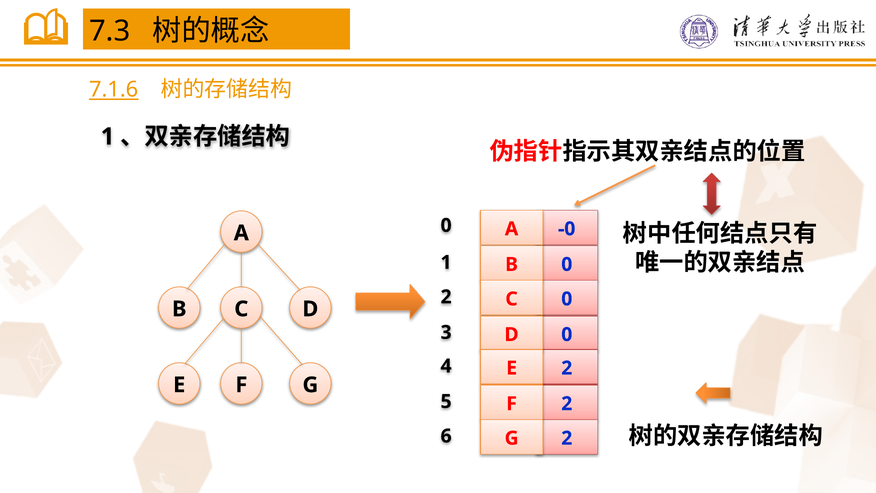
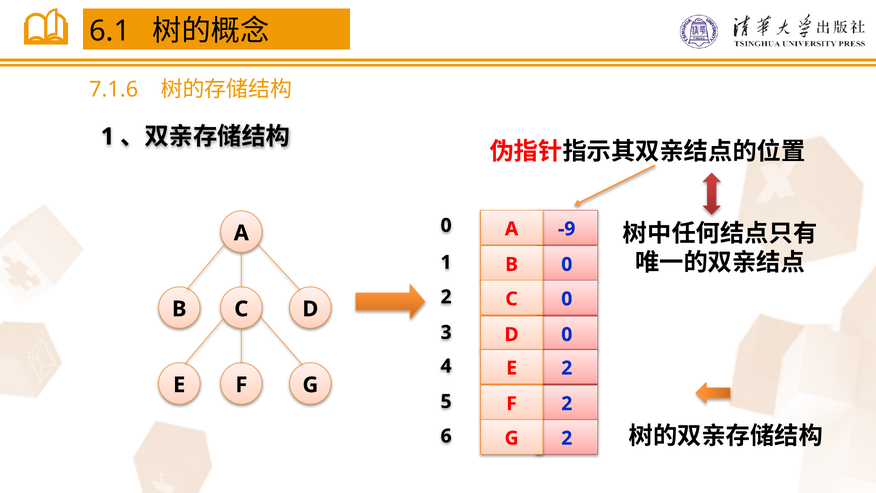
7.3: 7.3 -> 6.1 (110, 31)
7.1.6 underline: present -> none (114, 90)
-0: -0 -> -9 (567, 229)
